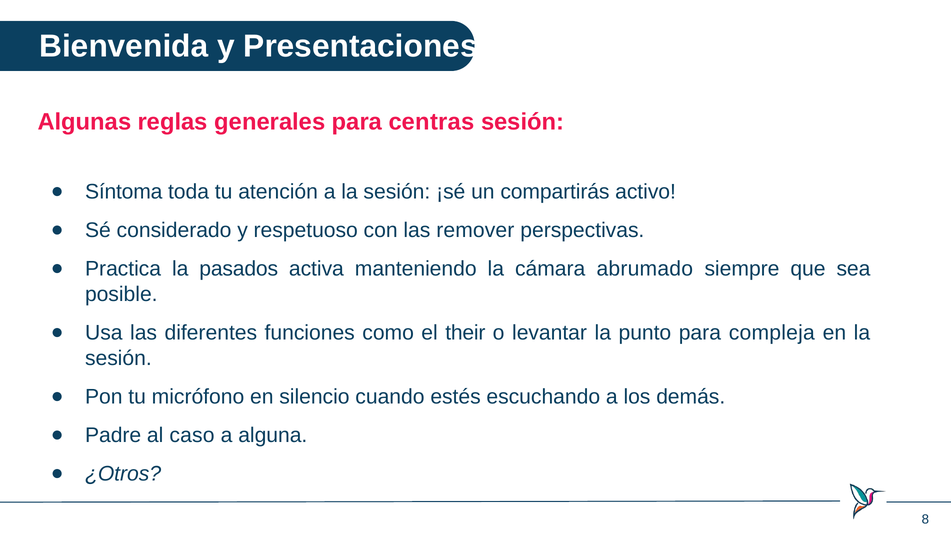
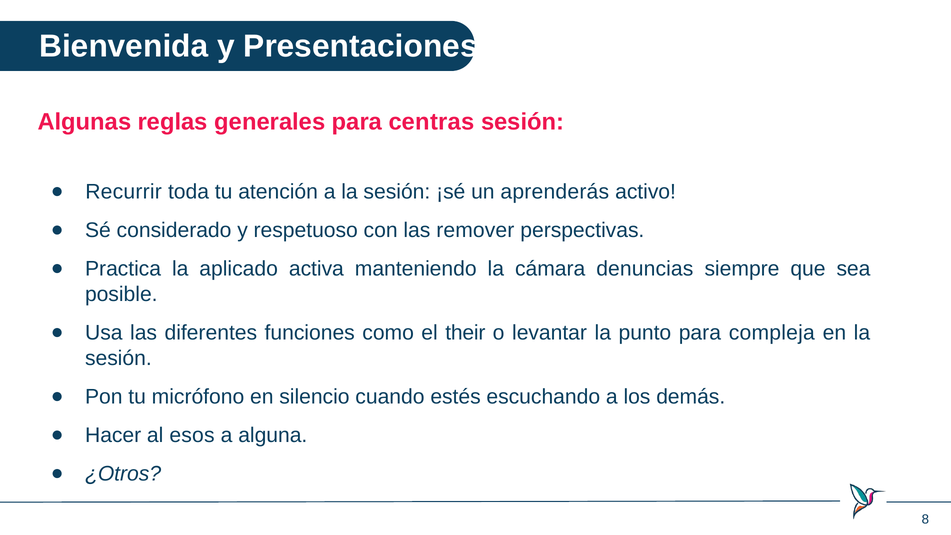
Síntoma: Síntoma -> Recurrir (124, 192)
compartirás: compartirás -> aprenderás (555, 192)
pasados: pasados -> aplicado (239, 269)
abrumado: abrumado -> denuncias (645, 269)
Padre: Padre -> Hacer (113, 435)
caso: caso -> esos (192, 435)
